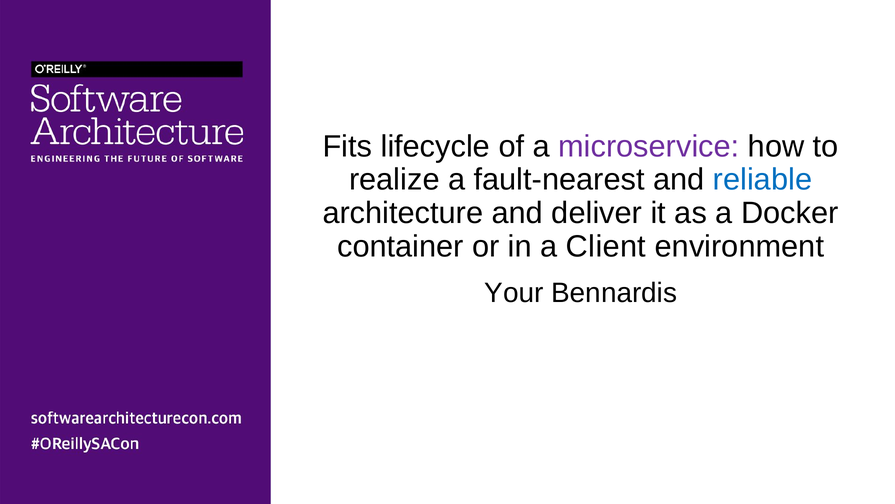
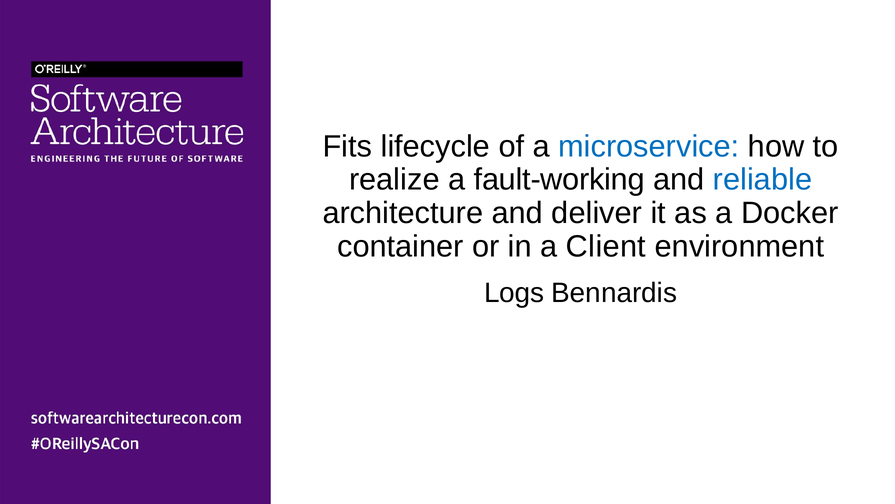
microservice colour: purple -> blue (649, 146)
fault-nearest: fault-nearest -> fault-working (559, 180)
Your: Your -> Logs (514, 293)
